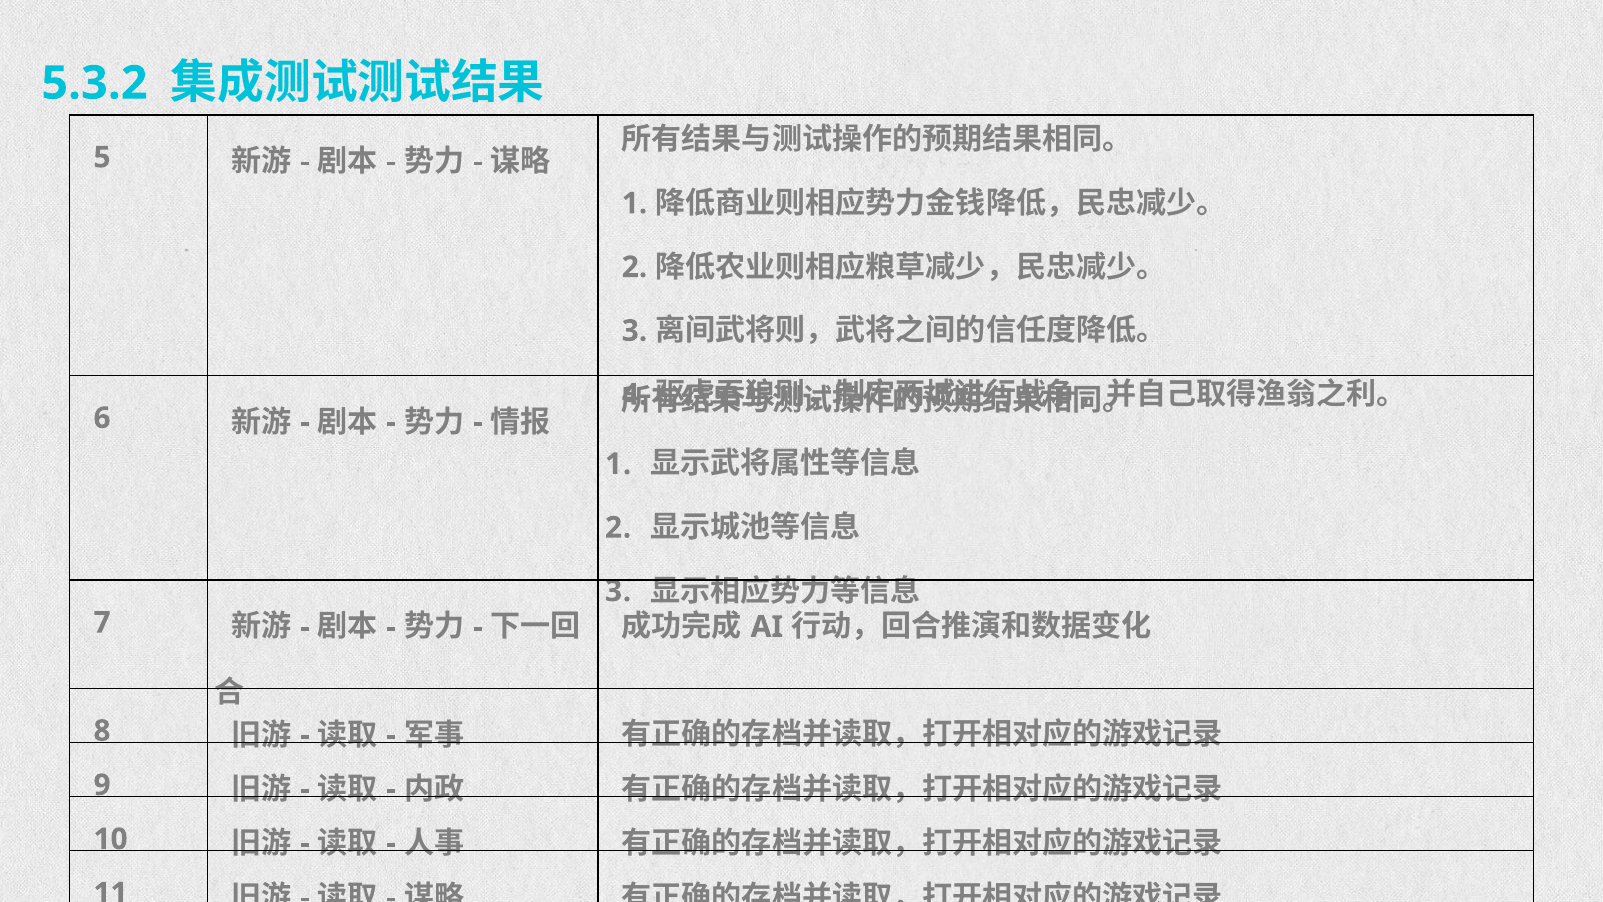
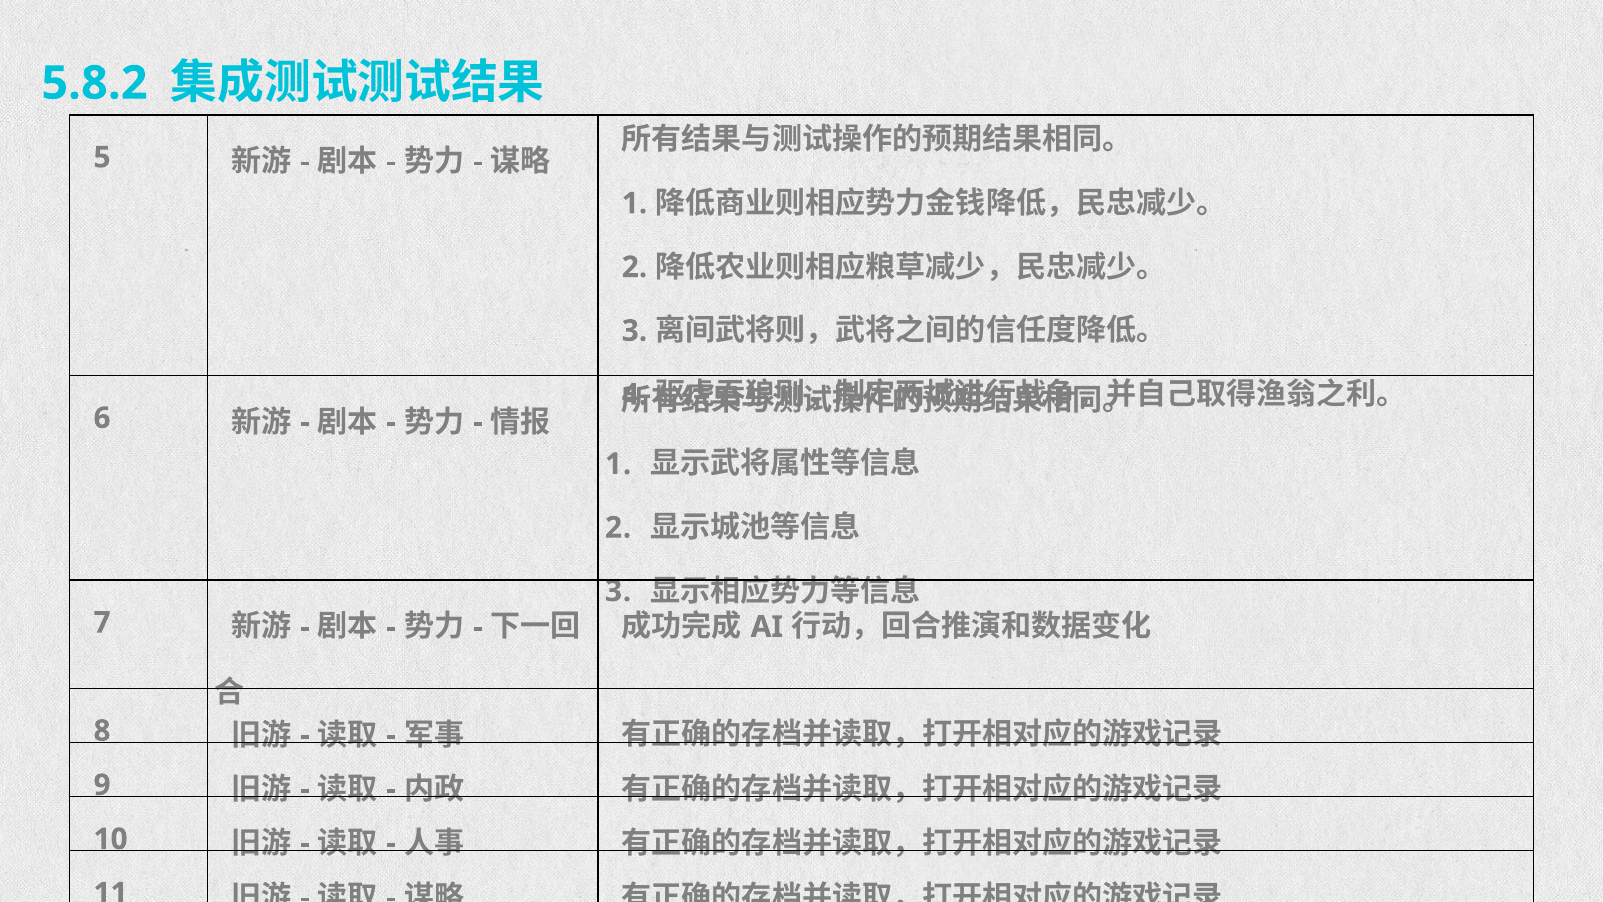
5.3.2: 5.3.2 -> 5.8.2 (94, 83)
